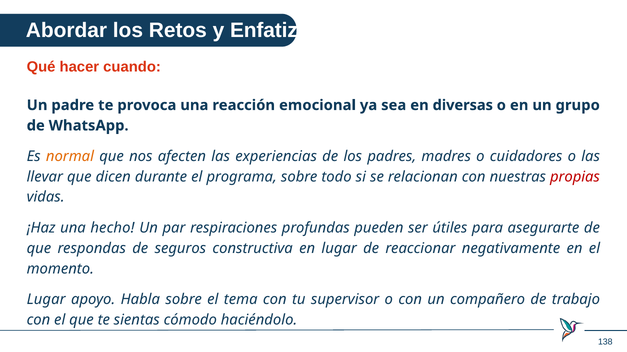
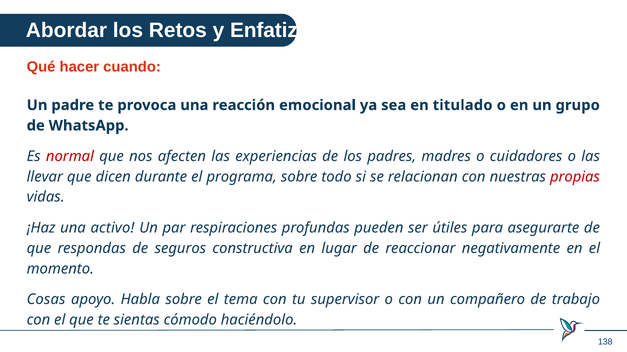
diversas: diversas -> titulado (463, 105)
normal colour: orange -> red (70, 157)
hecho: hecho -> activo (112, 228)
Lugar: Lugar -> Cosas (46, 300)
